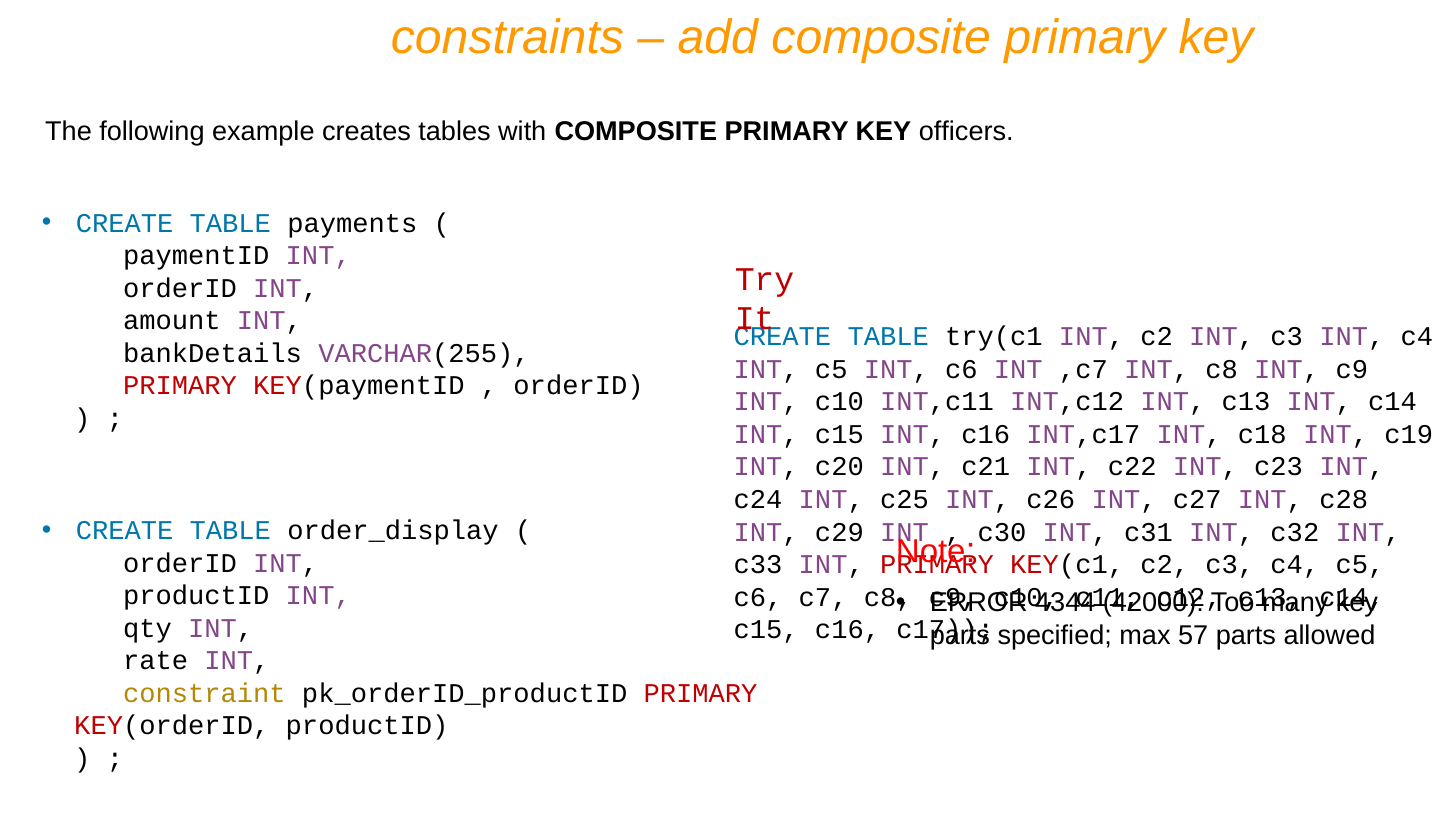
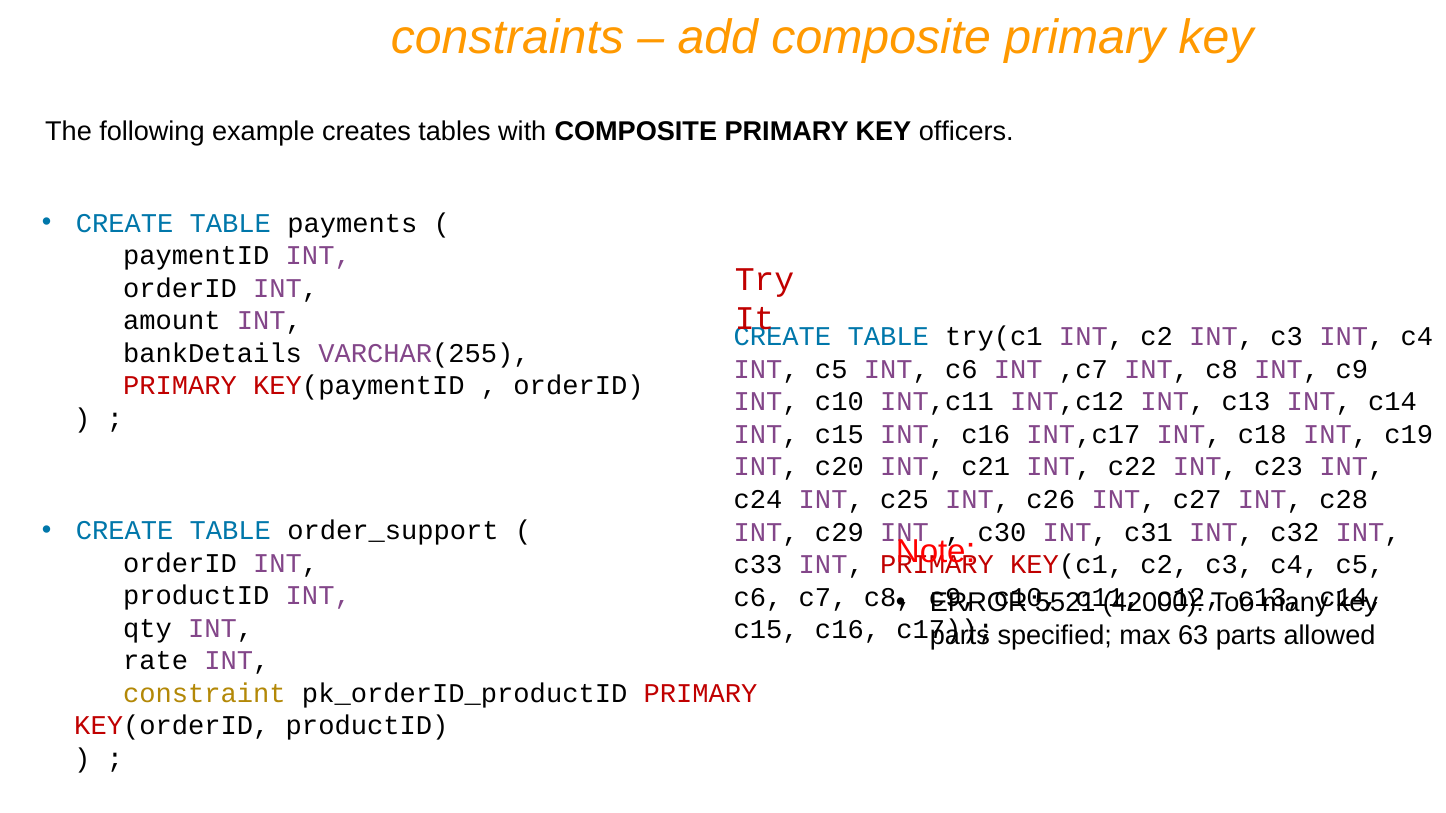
order_display: order_display -> order_support (393, 531)
4344: 4344 -> 5521 (1065, 603)
57: 57 -> 63 (1193, 636)
